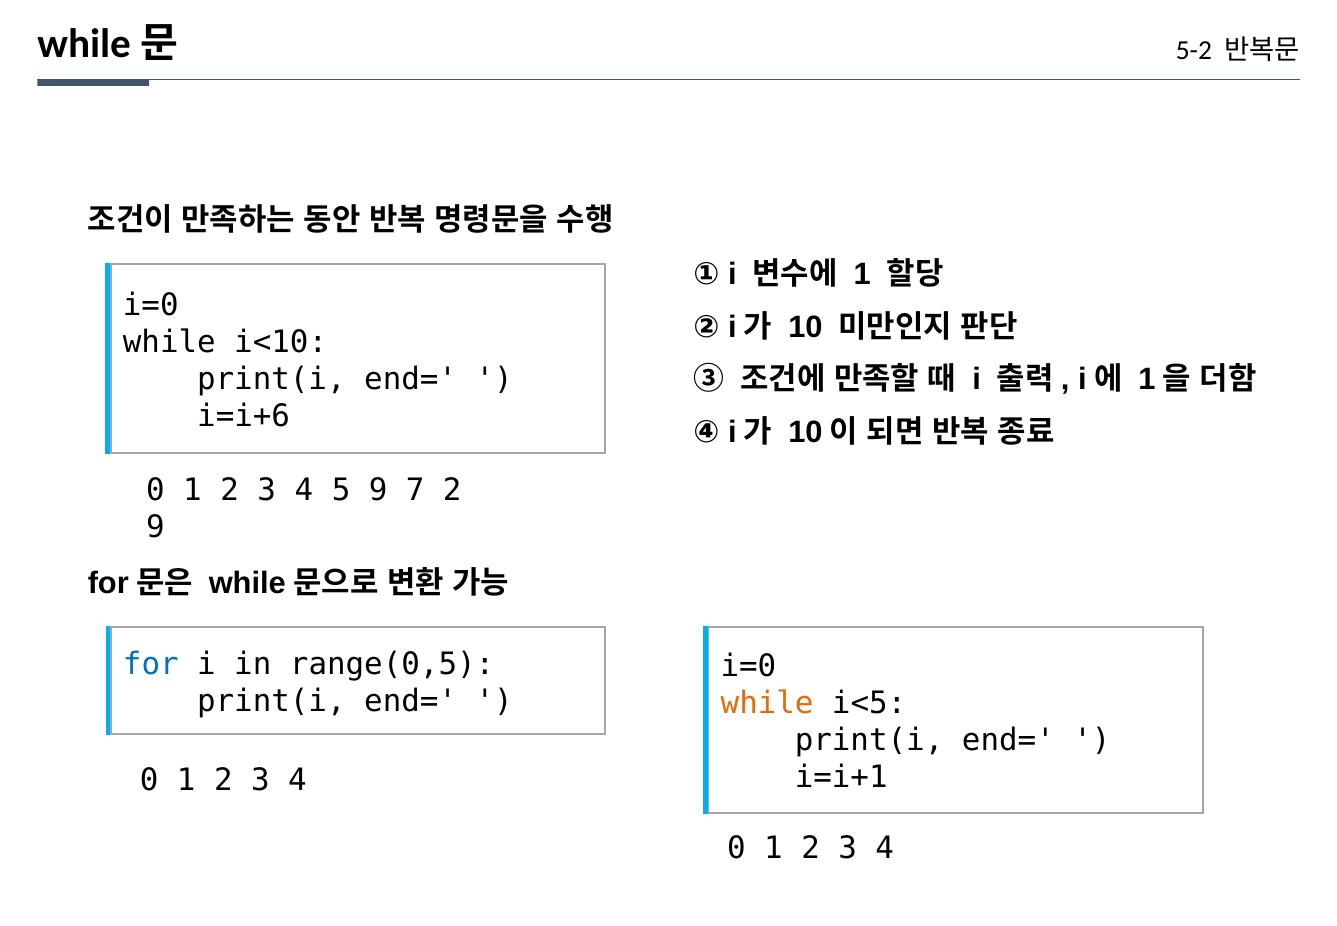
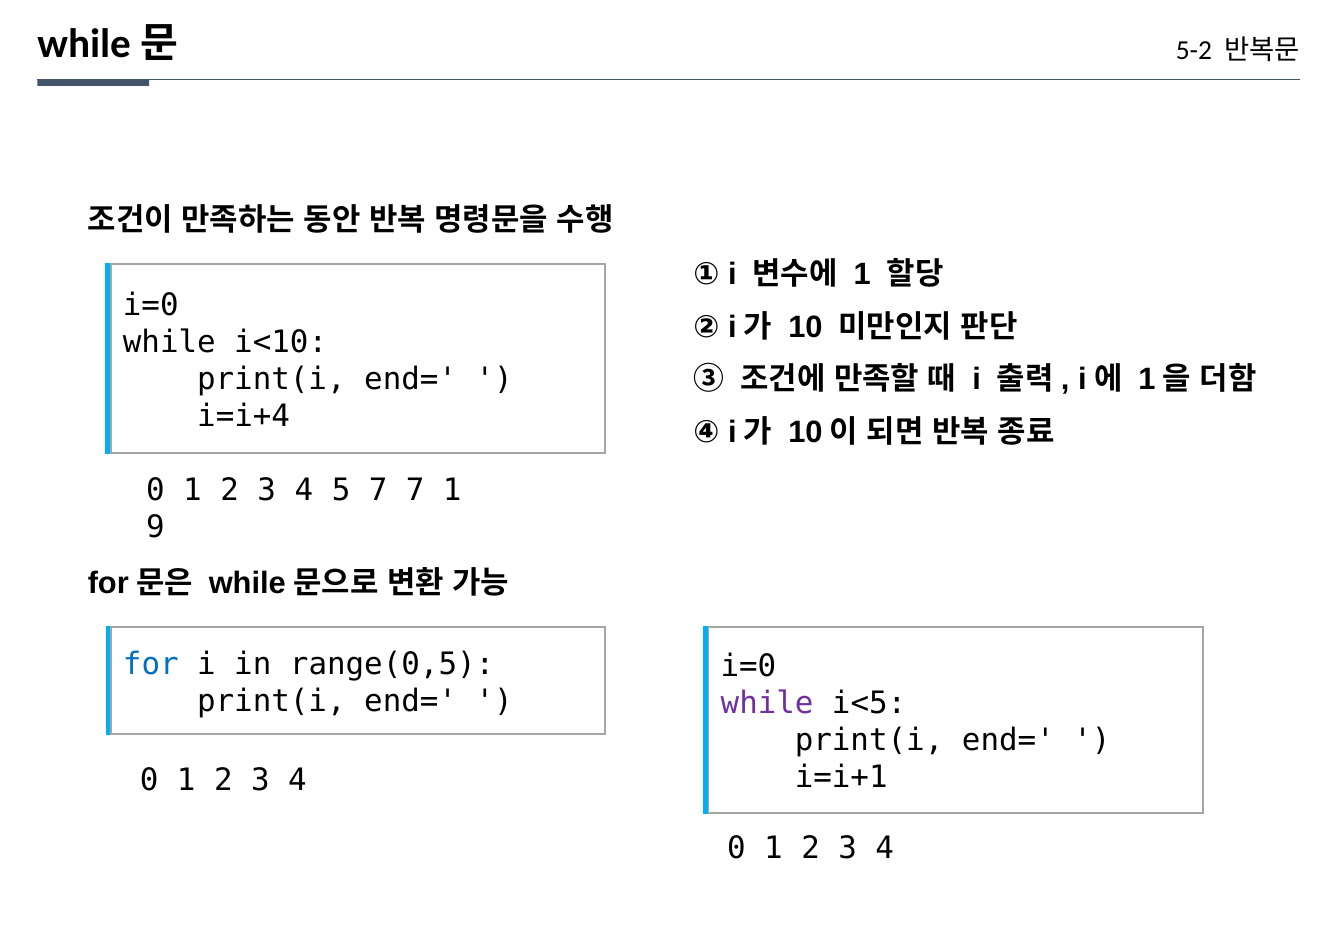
i=i+6: i=i+6 -> i=i+4 (244, 416)
5 9: 9 -> 7 (378, 490)
7 2: 2 -> 1 (452, 490)
while colour: orange -> purple (767, 703)
